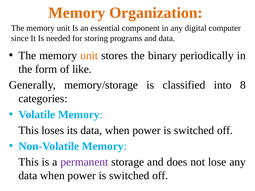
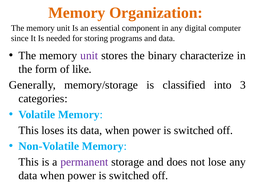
unit colour: orange -> purple (89, 56)
periodically: periodically -> characterize (207, 56)
8: 8 -> 3 (243, 85)
